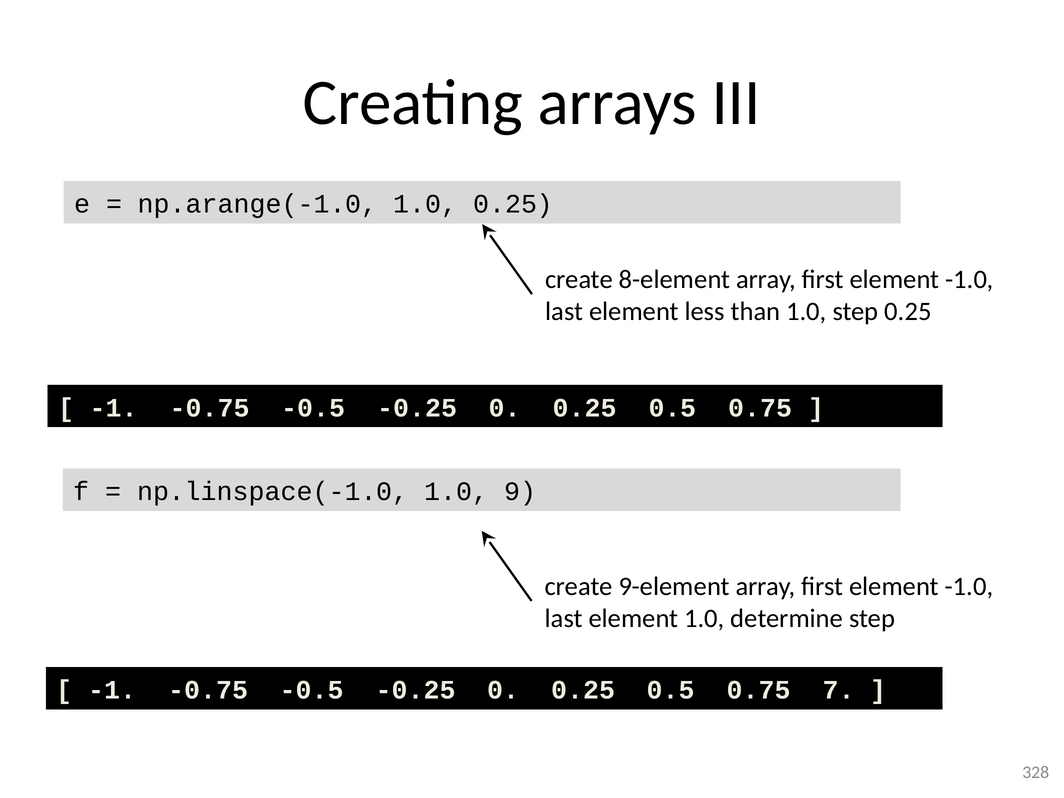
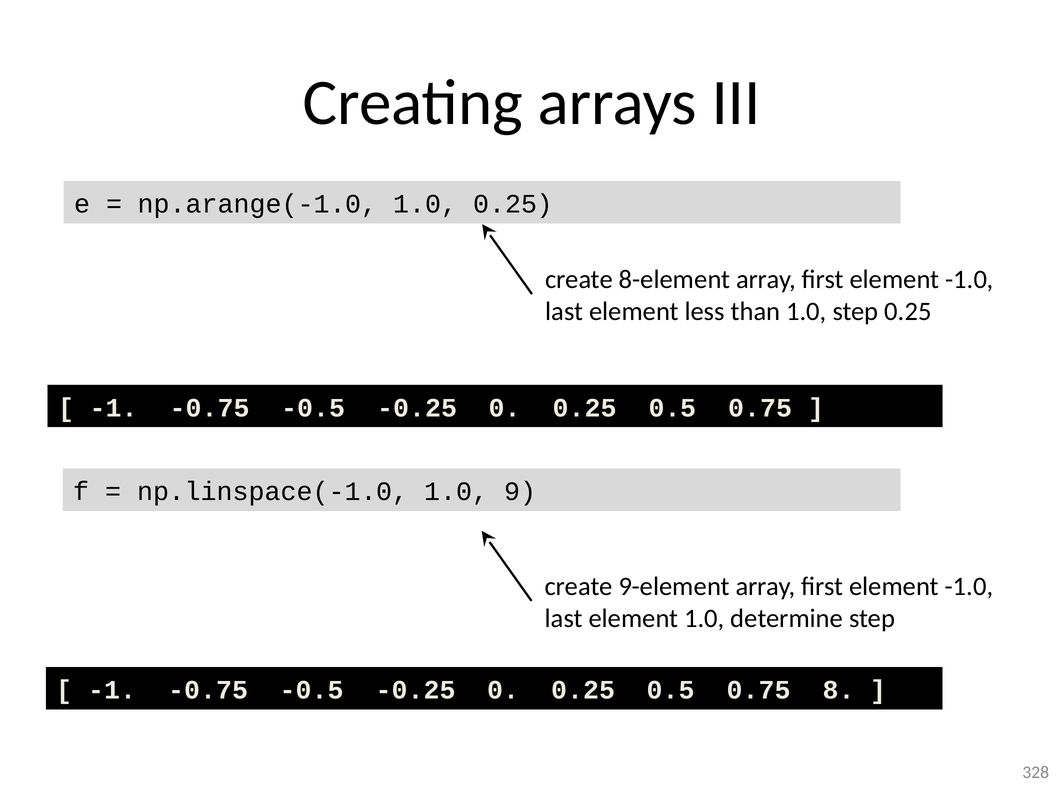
7: 7 -> 8 (839, 690)
